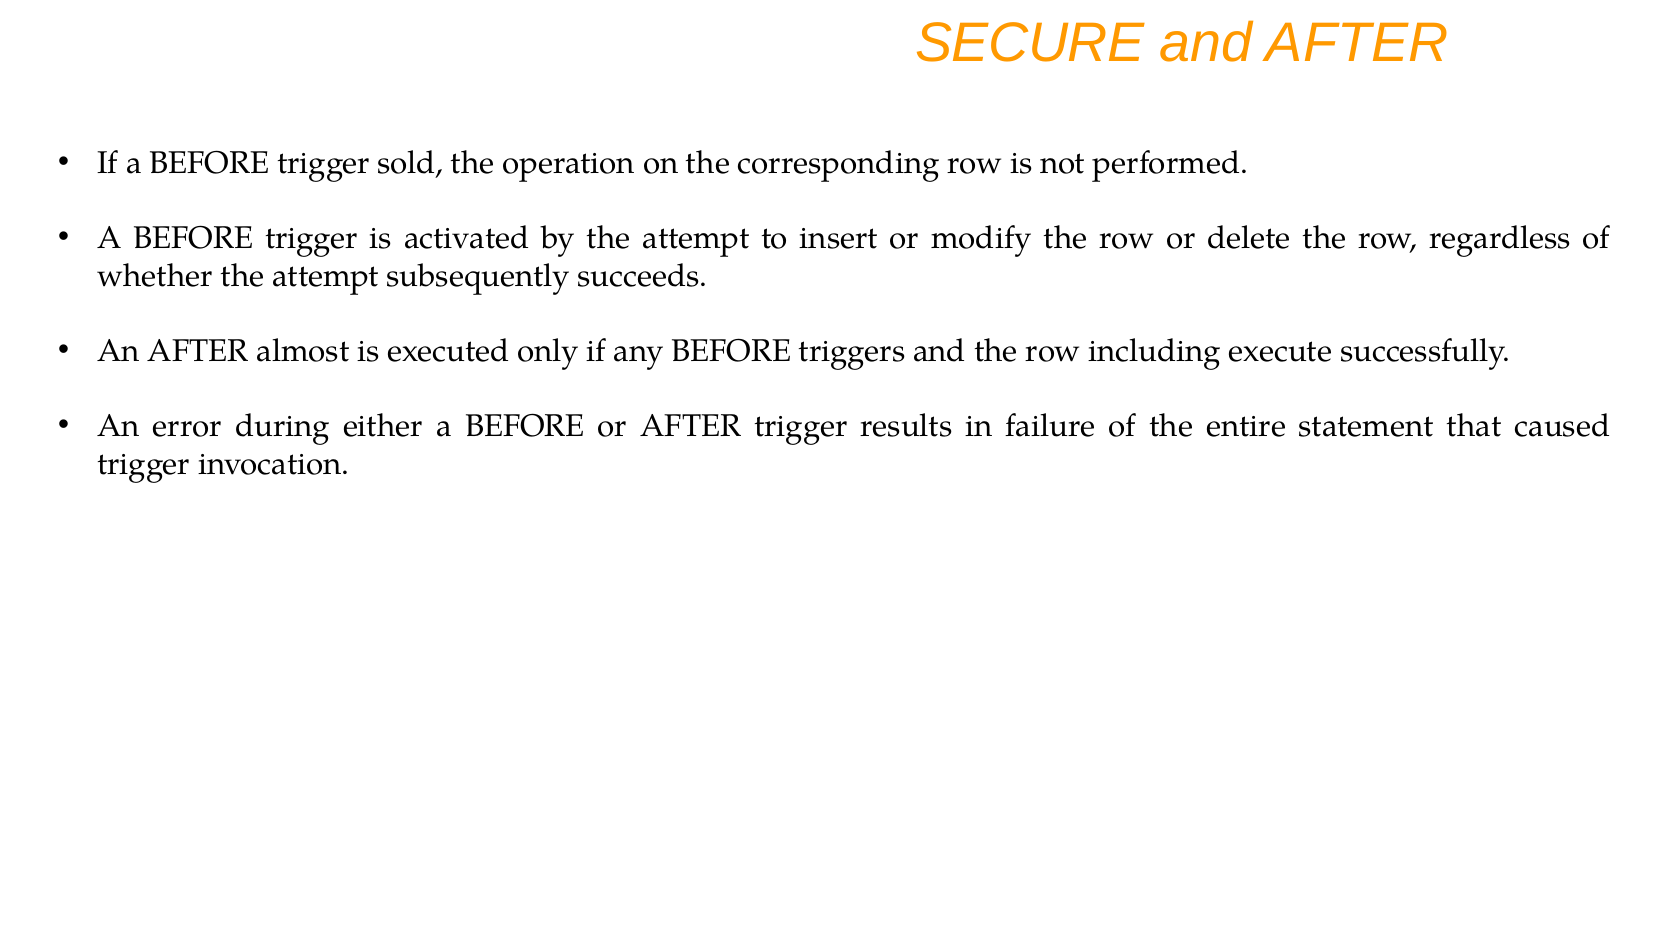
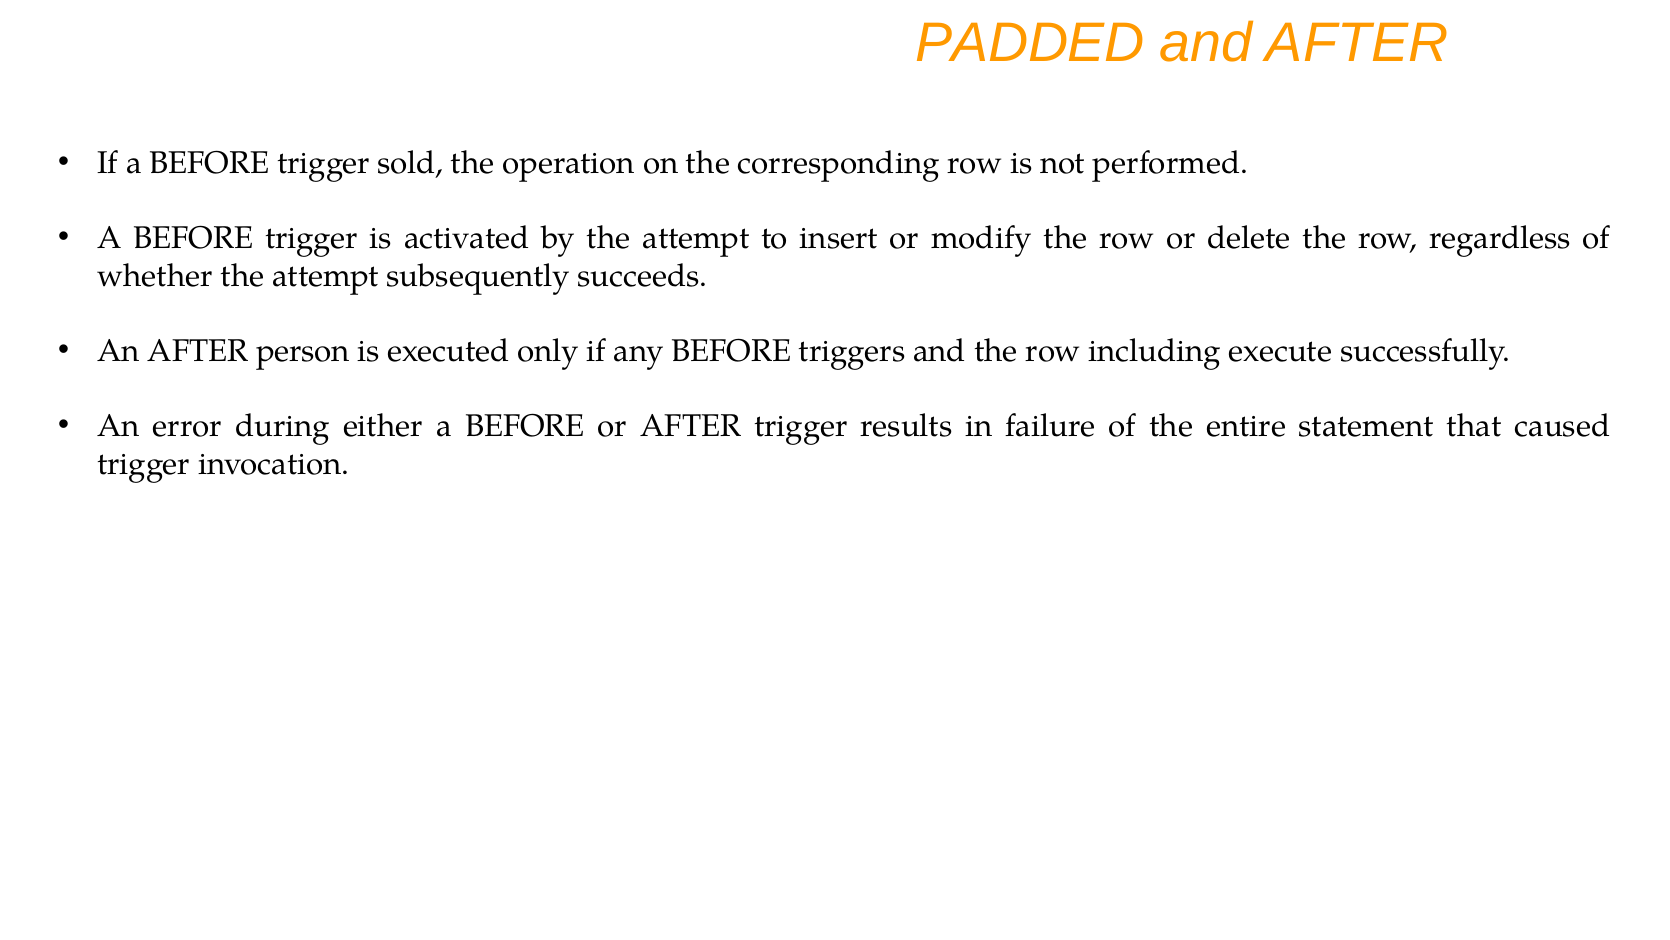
SECURE: SECURE -> PADDED (1030, 43)
almost: almost -> person (303, 351)
